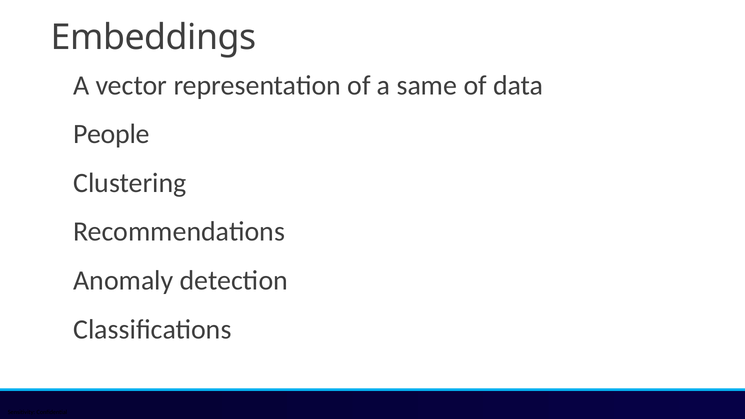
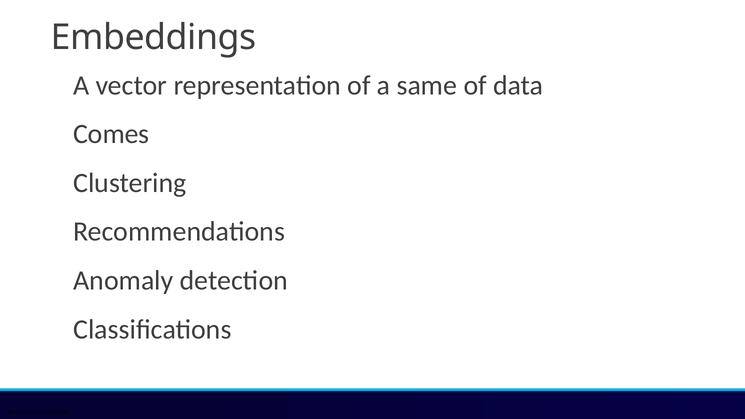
People: People -> Comes (111, 134)
